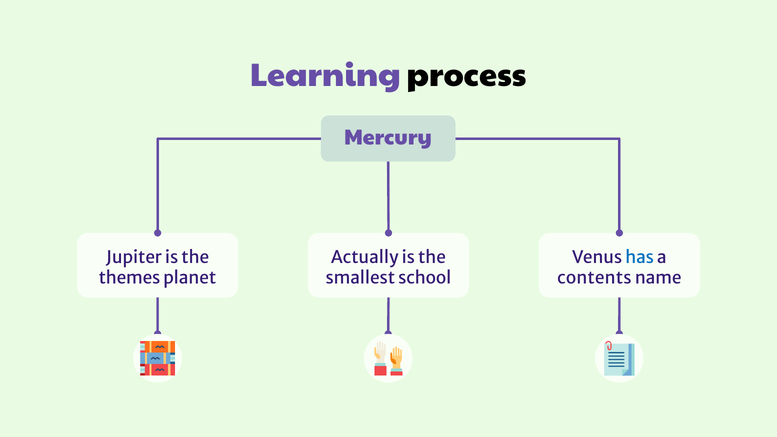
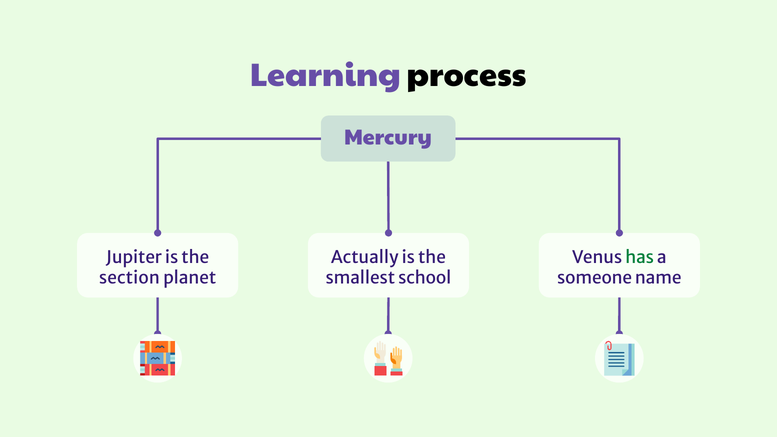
has colour: blue -> green (640, 257)
themes: themes -> section (129, 278)
contents: contents -> someone (595, 278)
